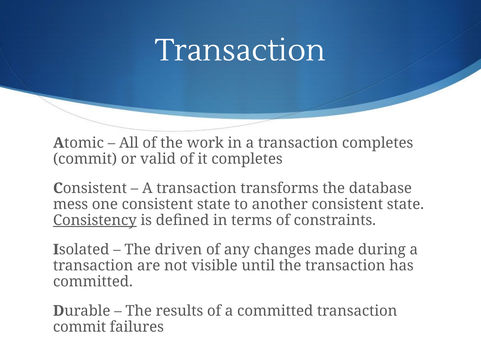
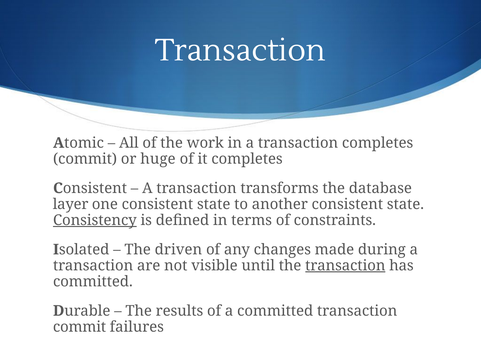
valid: valid -> huge (158, 159)
mess: mess -> layer (71, 205)
transaction underline: none -> present (345, 266)
